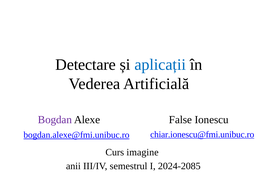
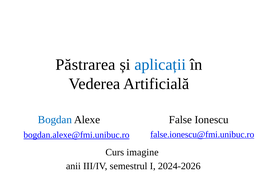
Detectare: Detectare -> Păstrarea (85, 65)
Bogdan colour: purple -> blue (55, 120)
chiar.ionescu@fmi.unibuc.ro: chiar.ionescu@fmi.unibuc.ro -> false.ionescu@fmi.unibuc.ro (202, 135)
2024-2085: 2024-2085 -> 2024-2026 (179, 166)
